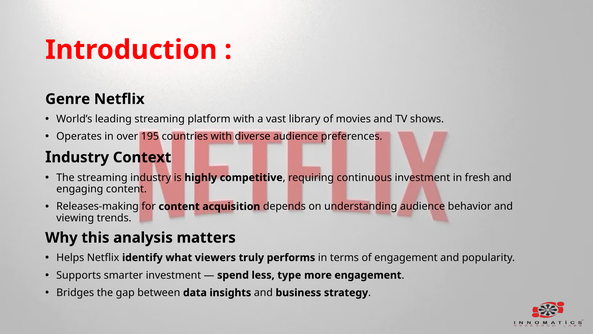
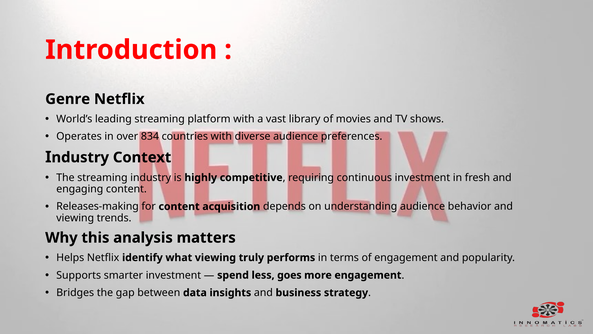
195: 195 -> 834 (150, 136)
what viewers: viewers -> viewing (215, 257)
type: type -> goes (289, 275)
